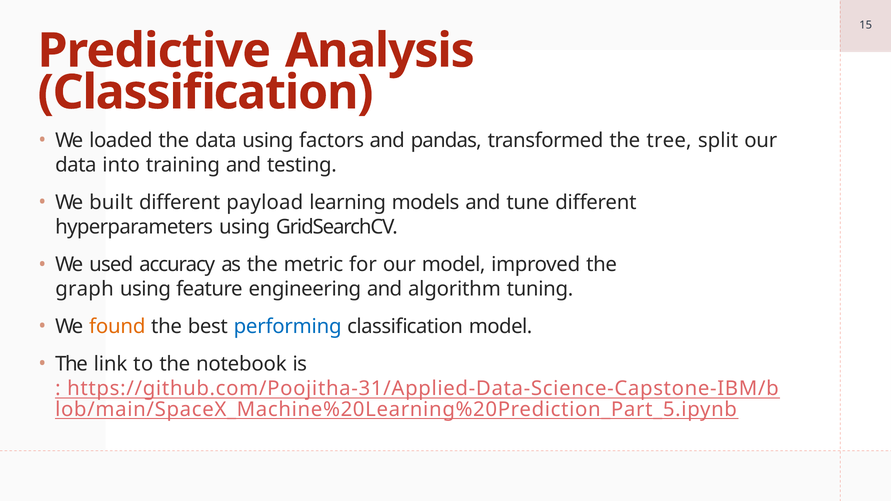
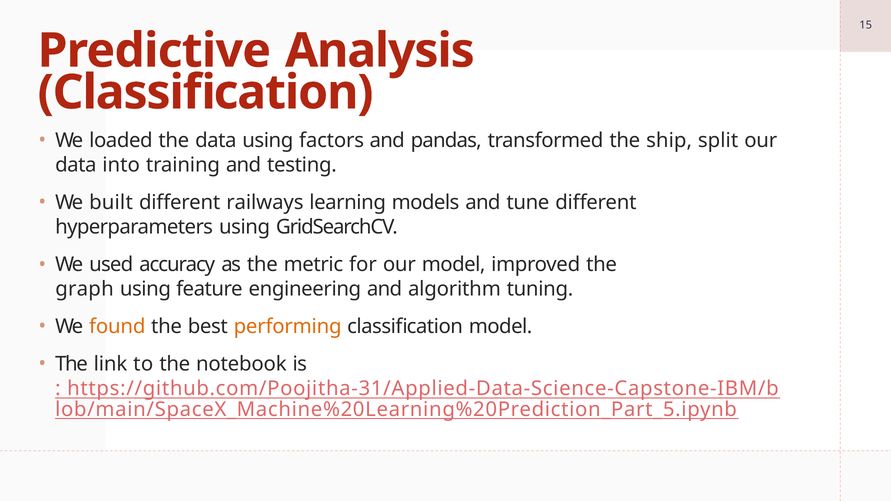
tree: tree -> ship (669, 141)
payload: payload -> railways (265, 203)
performing colour: blue -> orange (288, 327)
